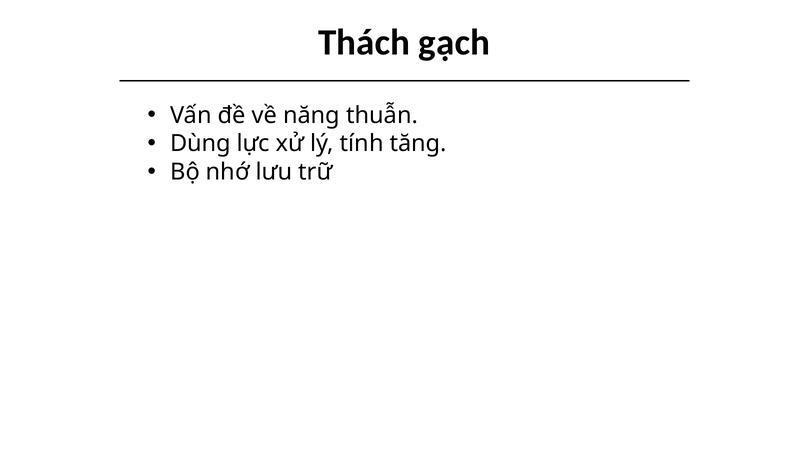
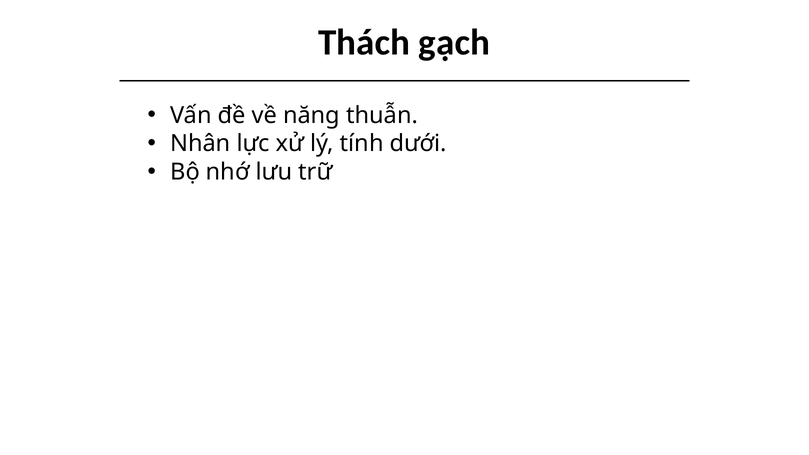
Dùng: Dùng -> Nhân (200, 144)
tăng: tăng -> dưới (418, 144)
